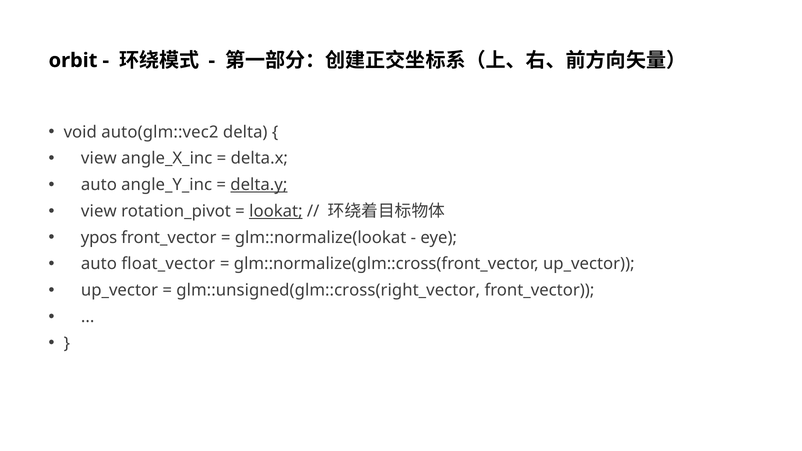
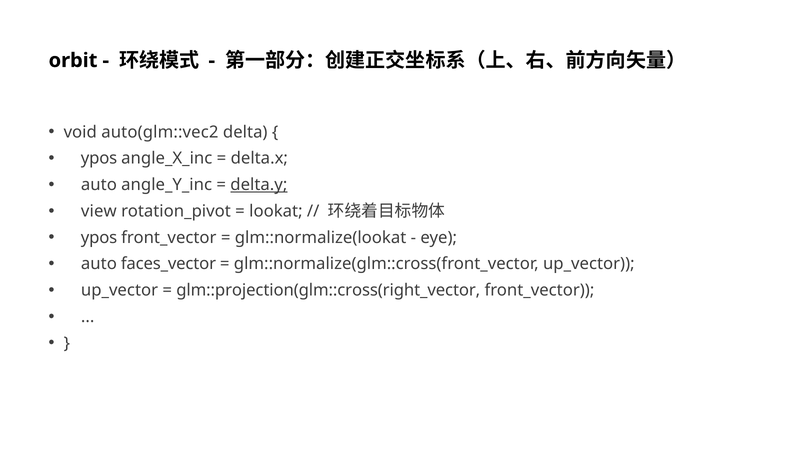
view: view -> ypos (99, 158)
lookat underline: present -> none (276, 211)
float_vector: float_vector -> faces_vector (168, 264)
glm::unsigned(glm::cross(right_vector: glm::unsigned(glm::cross(right_vector -> glm::projection(glm::cross(right_vector (328, 290)
